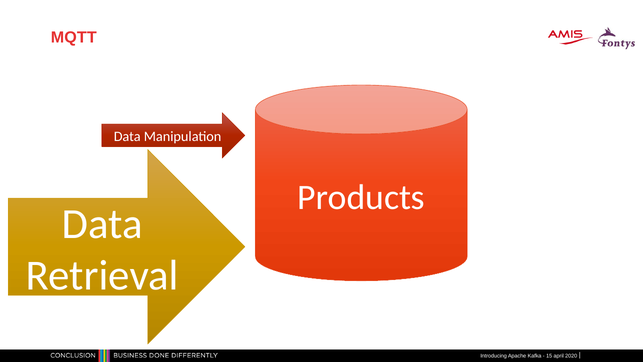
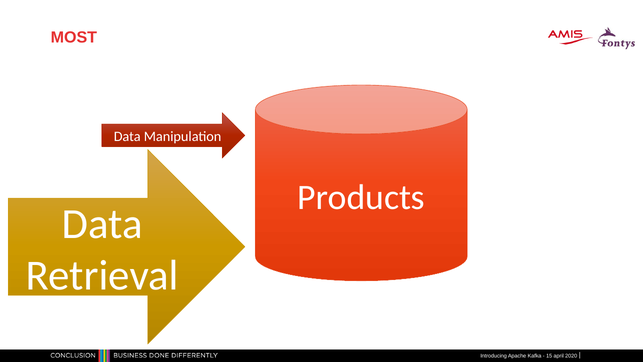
MQTT: MQTT -> MOST (74, 38)
